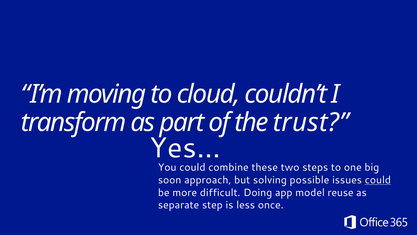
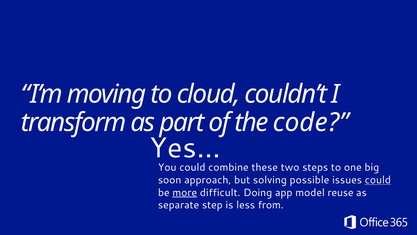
trust: trust -> code (311, 122)
more underline: none -> present (185, 192)
once: once -> from (271, 205)
